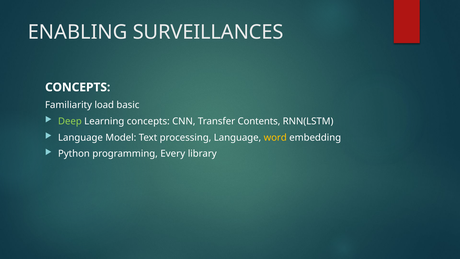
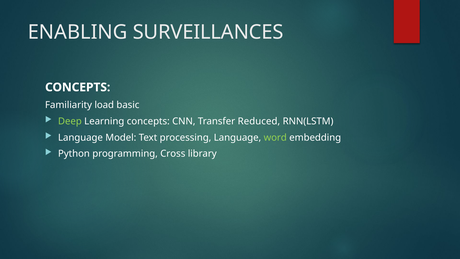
Contents: Contents -> Reduced (259, 121)
word colour: yellow -> light green (275, 137)
Every: Every -> Cross (173, 154)
